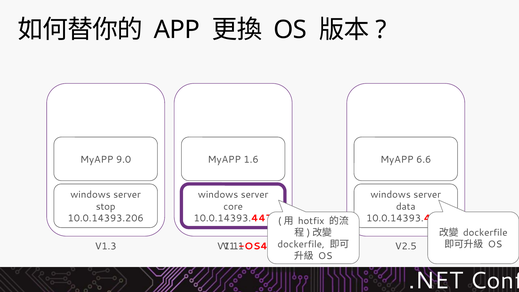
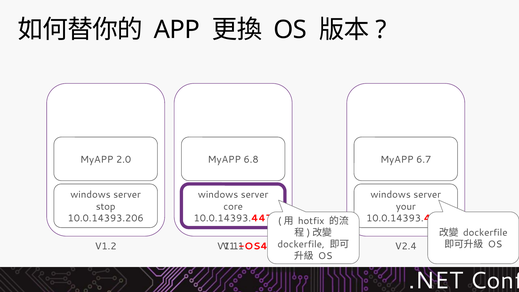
9.0: 9.0 -> 2.0 (124, 159)
1.6: 1.6 -> 6.8 (251, 159)
6.6: 6.6 -> 6.7 (424, 159)
data: data -> your (406, 206)
V1.3: V1.3 -> V1.2 (106, 246)
V2.5: V2.5 -> V2.4 (406, 246)
